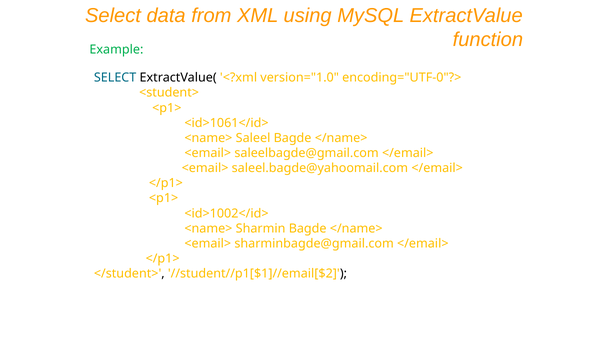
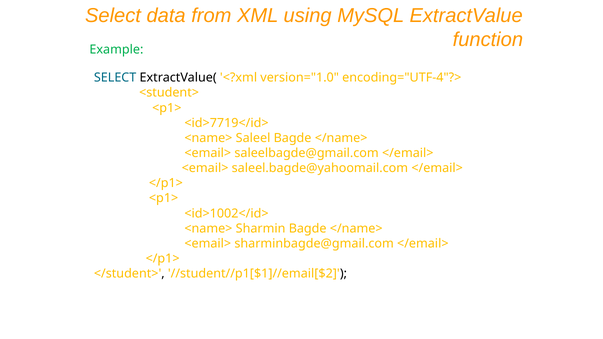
encoding="UTF-0"?>: encoding="UTF-0"?> -> encoding="UTF-4"?> (402, 78)
<id>1061</id>: <id>1061</id> -> <id>7719</id> (226, 123)
